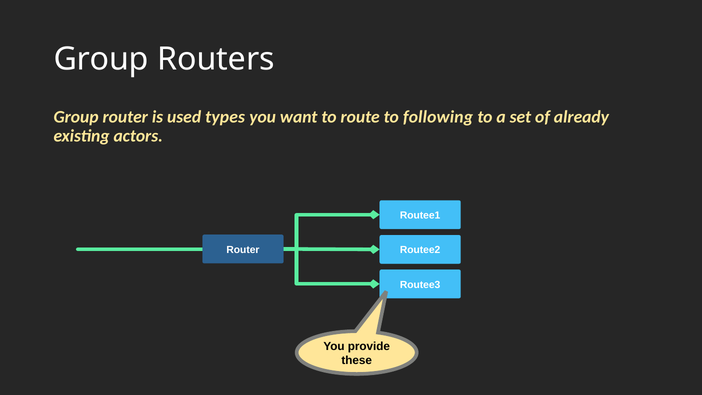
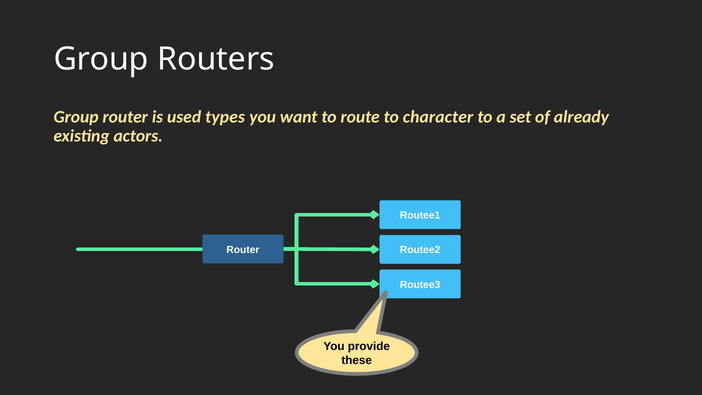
following: following -> character (438, 117)
